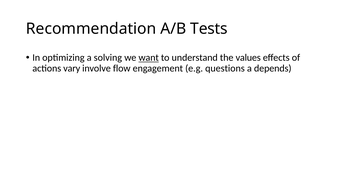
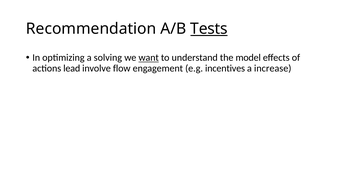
Tests underline: none -> present (209, 29)
values: values -> model (248, 58)
vary: vary -> lead (72, 68)
questions: questions -> incentives (225, 68)
depends: depends -> increase (273, 68)
